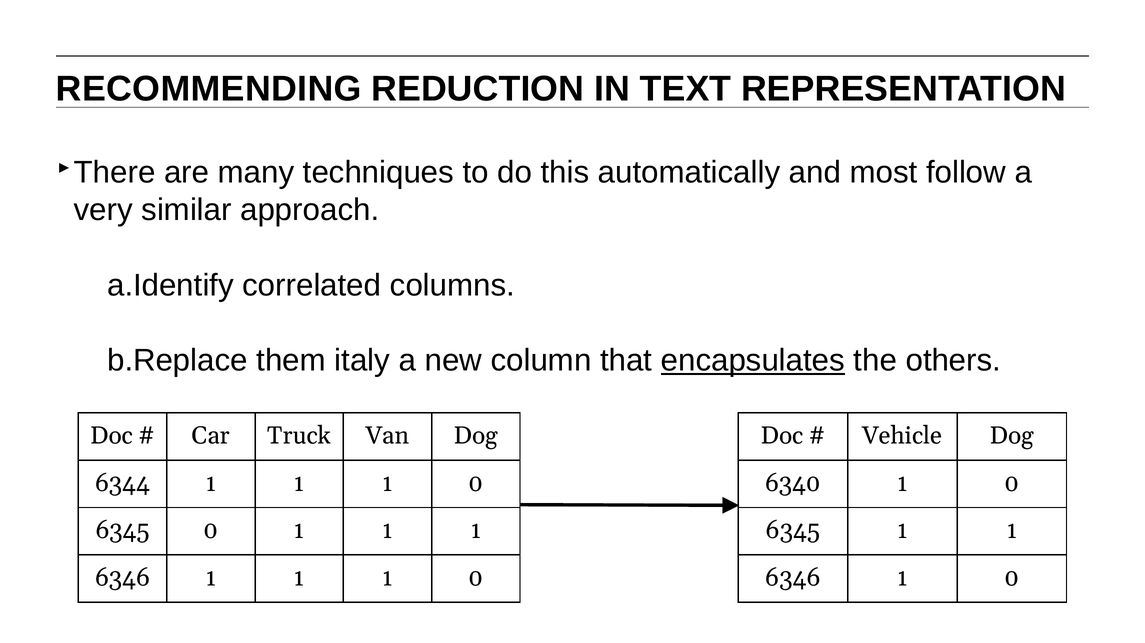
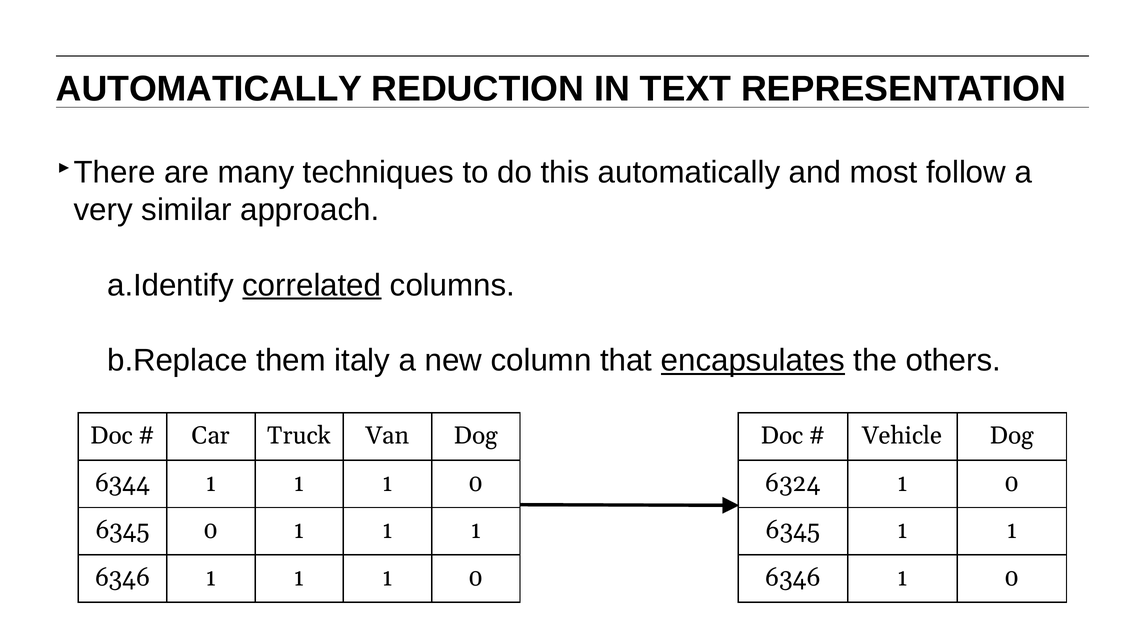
RECOMMENDING: RECOMMENDING -> AUTOMATICALLY (209, 89)
correlated underline: none -> present (312, 285)
6340: 6340 -> 6324 (793, 483)
